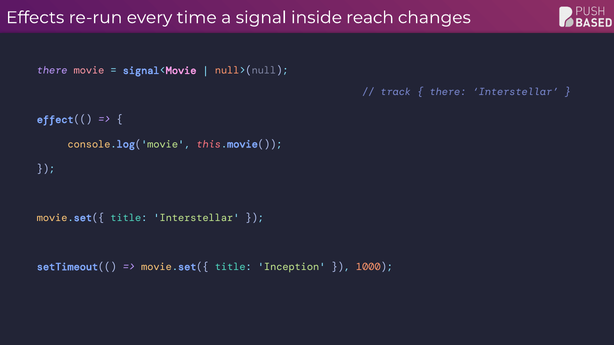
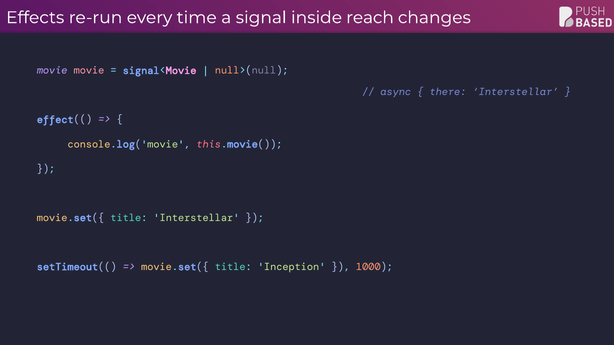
there: there -> movie (52, 71)
track: track -> async (396, 92)
